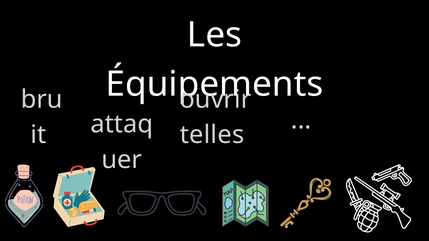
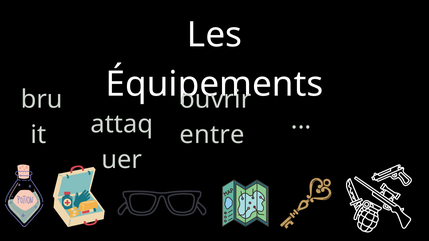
telles: telles -> entre (212, 135)
